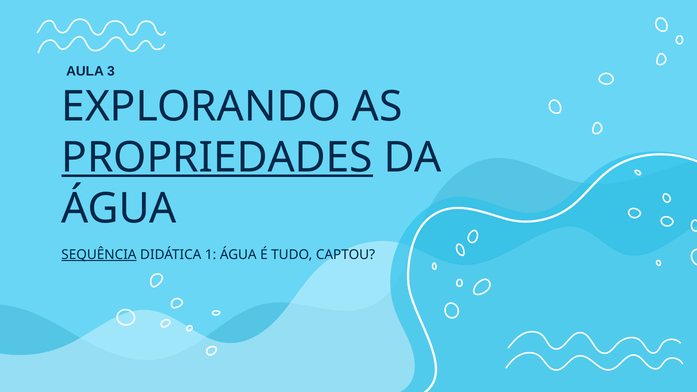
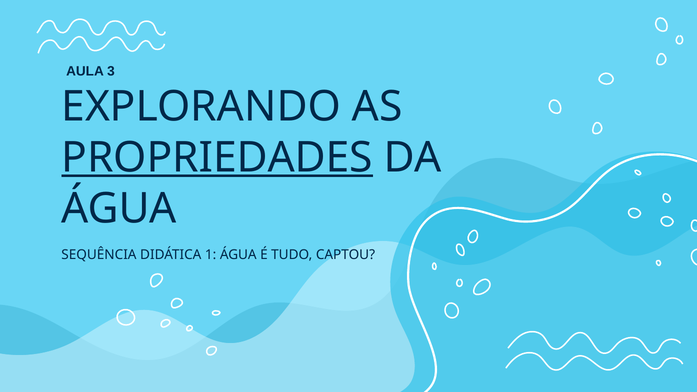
SEQUÊNCIA underline: present -> none (99, 255)
